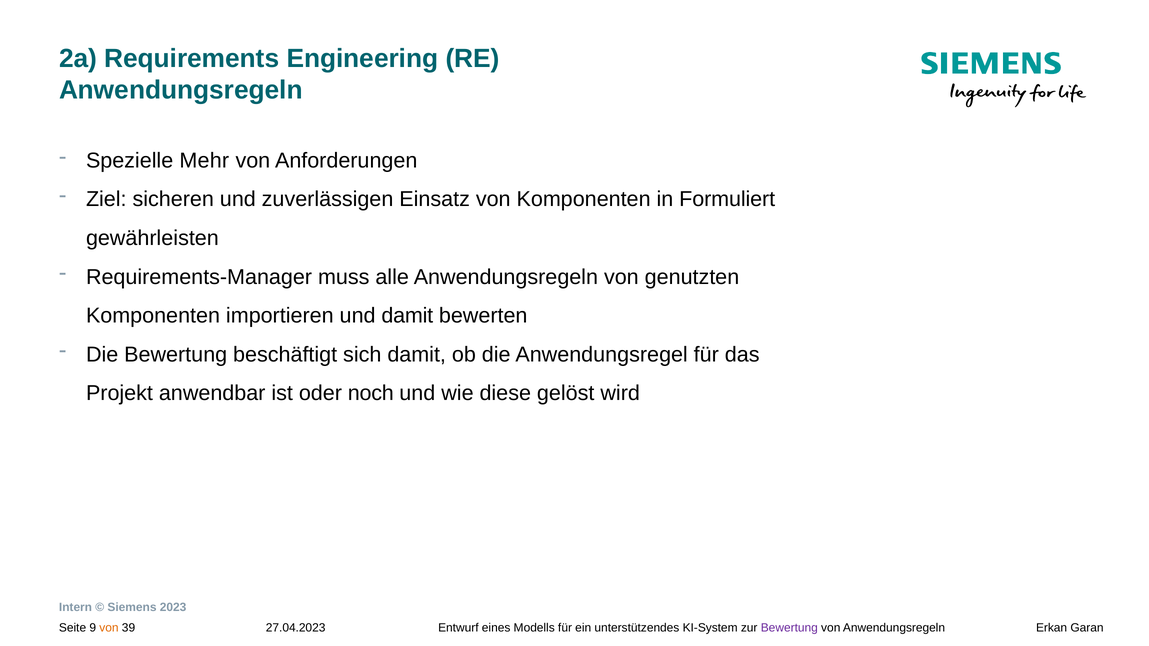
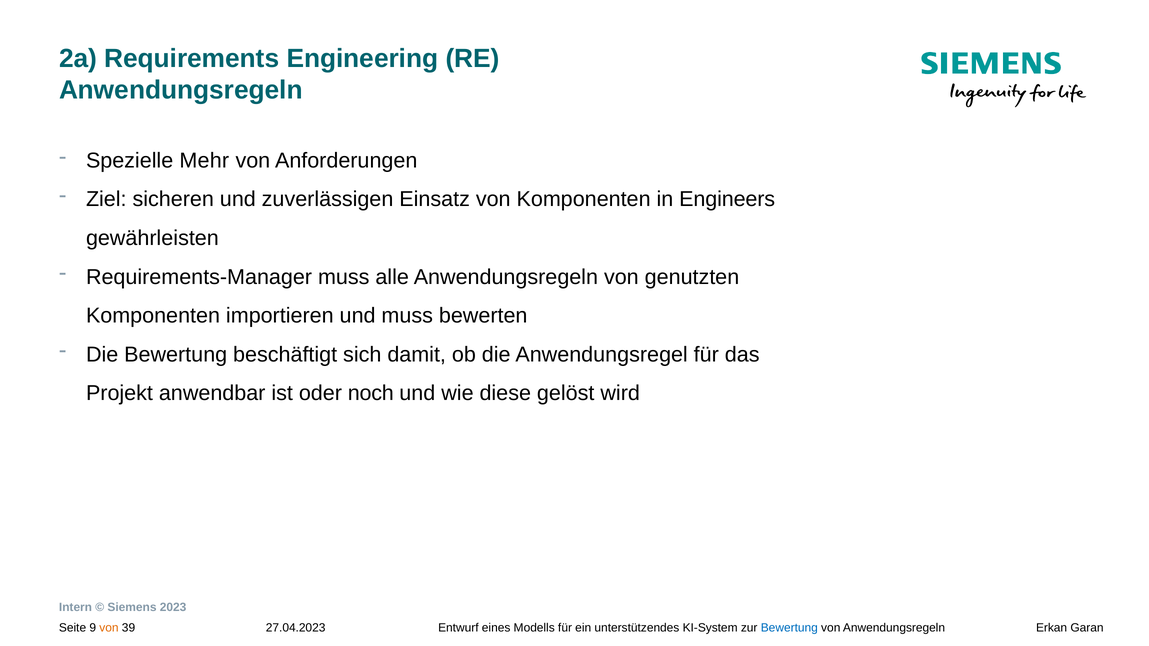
Formuliert: Formuliert -> Engineers (727, 199)
und damit: damit -> muss (407, 316)
Bewertung colour: purple -> blue (789, 628)
